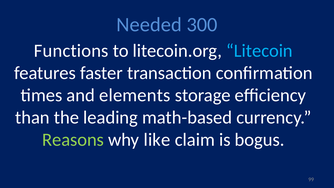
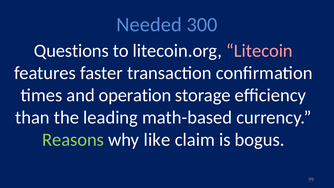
Functions: Functions -> Questions (71, 51)
Litecoin colour: light blue -> pink (259, 51)
elements: elements -> operation (135, 95)
